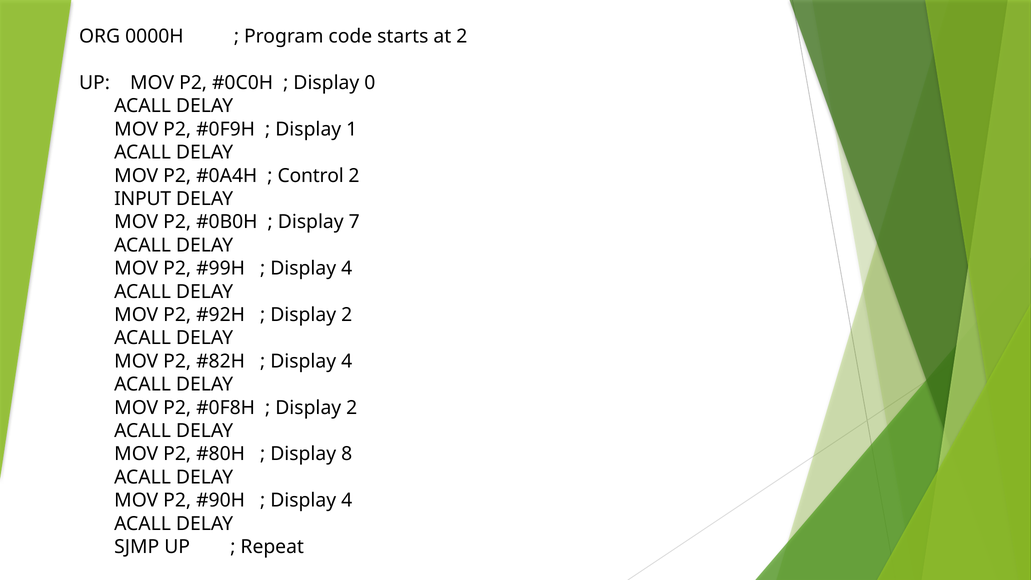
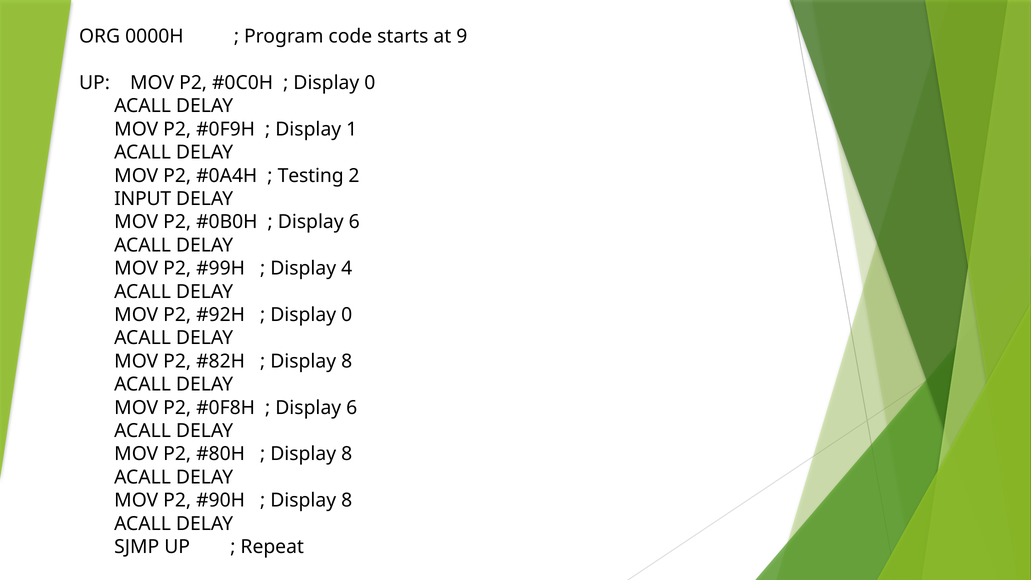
at 2: 2 -> 9 (462, 36)
Control: Control -> Testing (311, 176)
7: 7 -> 6 (354, 222)
2: 2 -> 0 (347, 315)
4: 4 -> 8 (347, 361)
2: 2 -> 6 (352, 408)
4: 4 -> 8 (347, 500)
